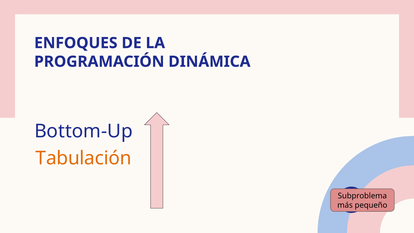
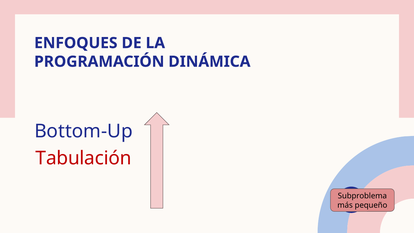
Tabulación colour: orange -> red (84, 158)
